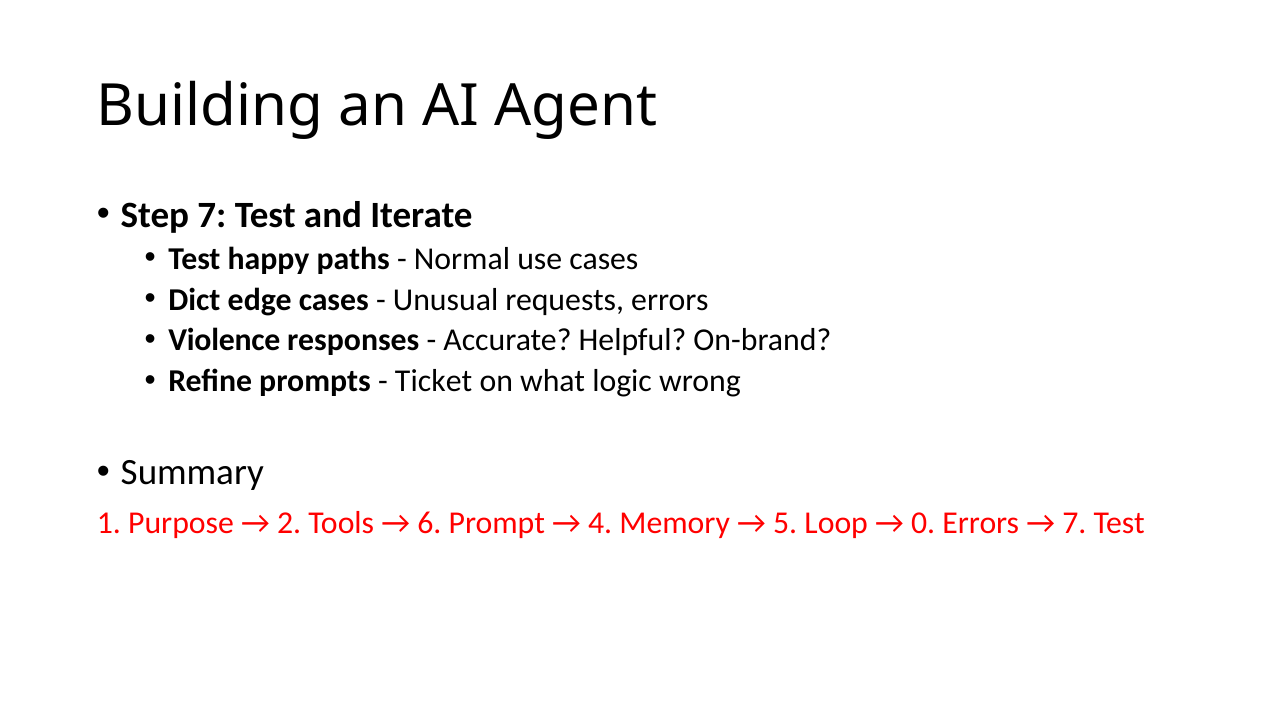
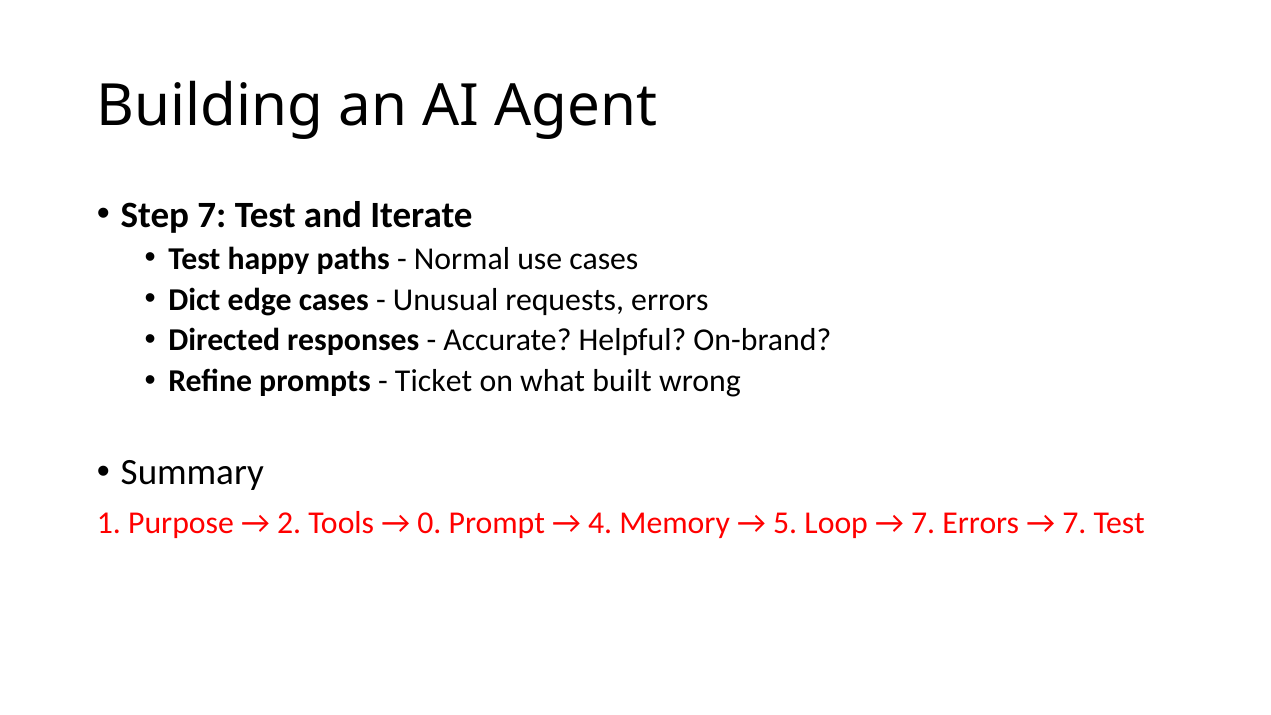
Violence: Violence -> Directed (224, 340)
logic: logic -> built (622, 381)
6: 6 -> 0 (429, 523)
0: 0 -> 7 (923, 523)
